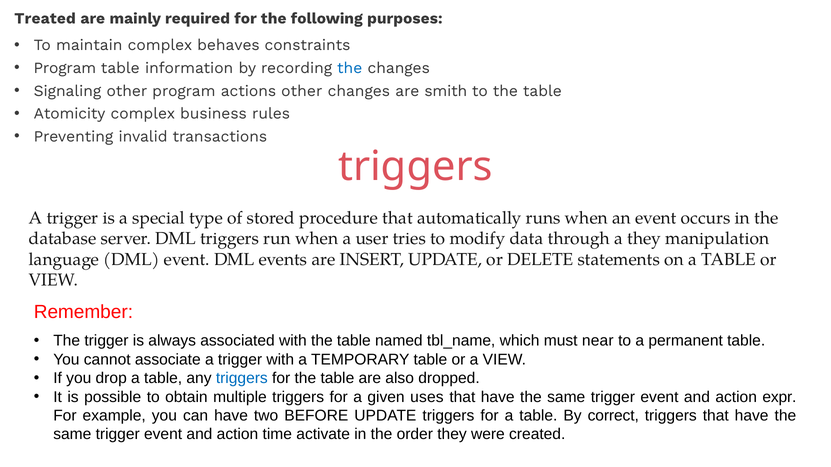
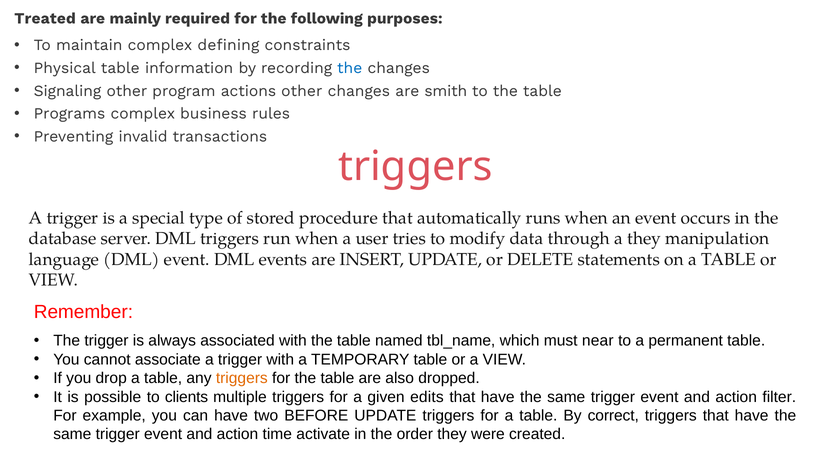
behaves: behaves -> defining (228, 45)
Program: Program -> Physical (65, 68)
Atomicity: Atomicity -> Programs (69, 114)
triggers colour: blue -> orange (242, 379)
obtain: obtain -> clients (186, 397)
uses: uses -> edits (427, 397)
expr: expr -> filter (779, 397)
